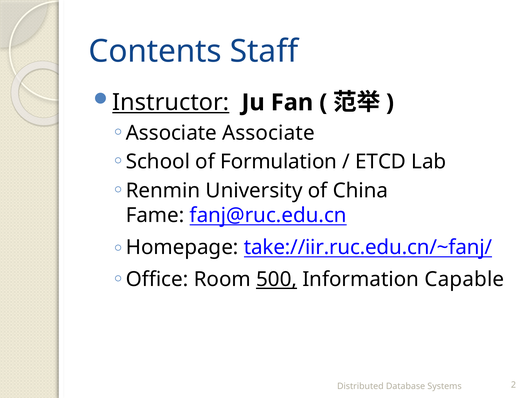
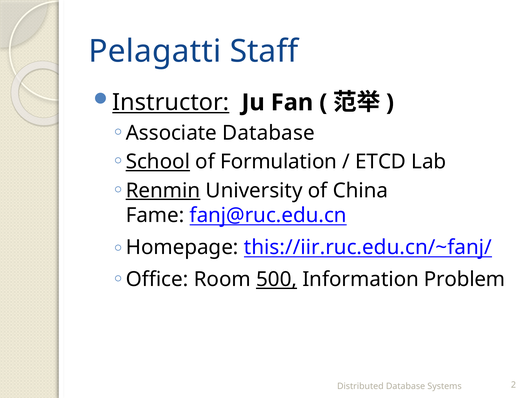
Contents: Contents -> Pelagatti (155, 51)
Associate Associate: Associate -> Database (268, 133)
School underline: none -> present (158, 162)
Renmin underline: none -> present (163, 191)
take://iir.ruc.edu.cn/~fanj/: take://iir.ruc.edu.cn/~fanj/ -> this://iir.ruc.edu.cn/~fanj/ (368, 248)
Capable: Capable -> Problem (465, 280)
